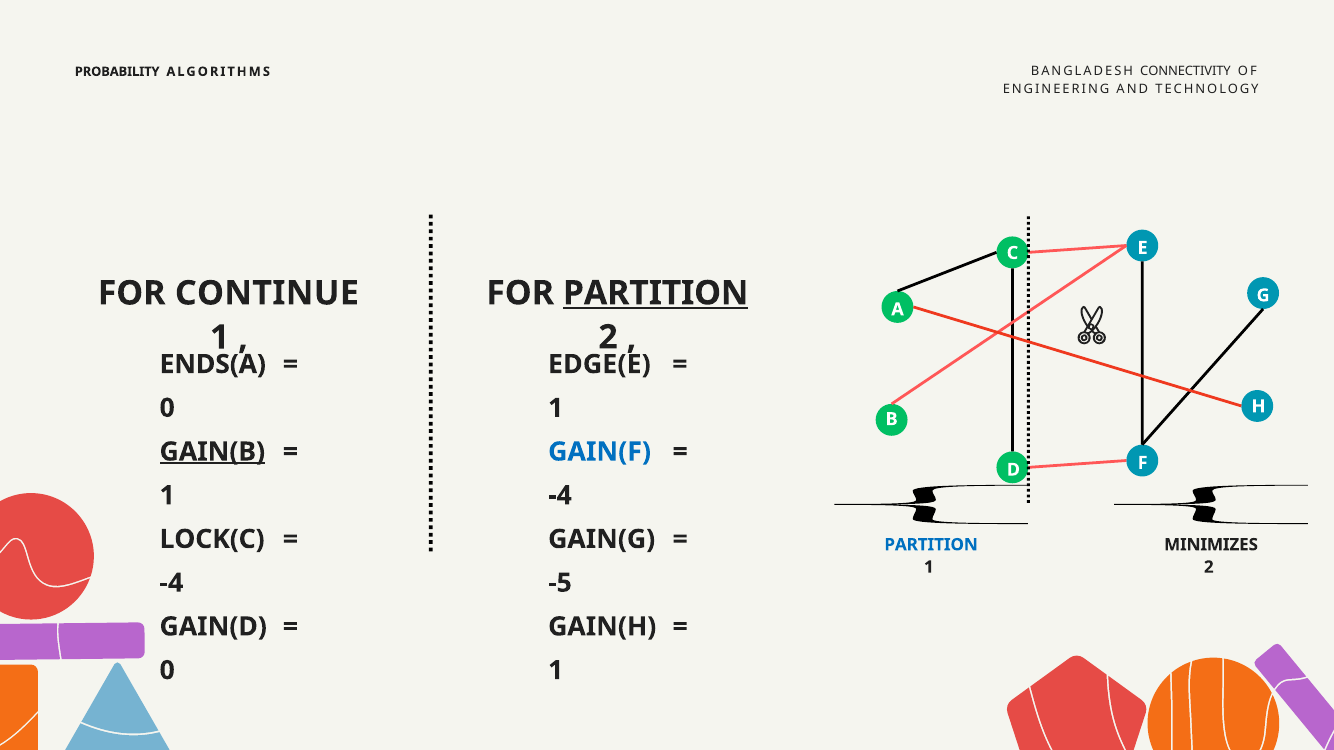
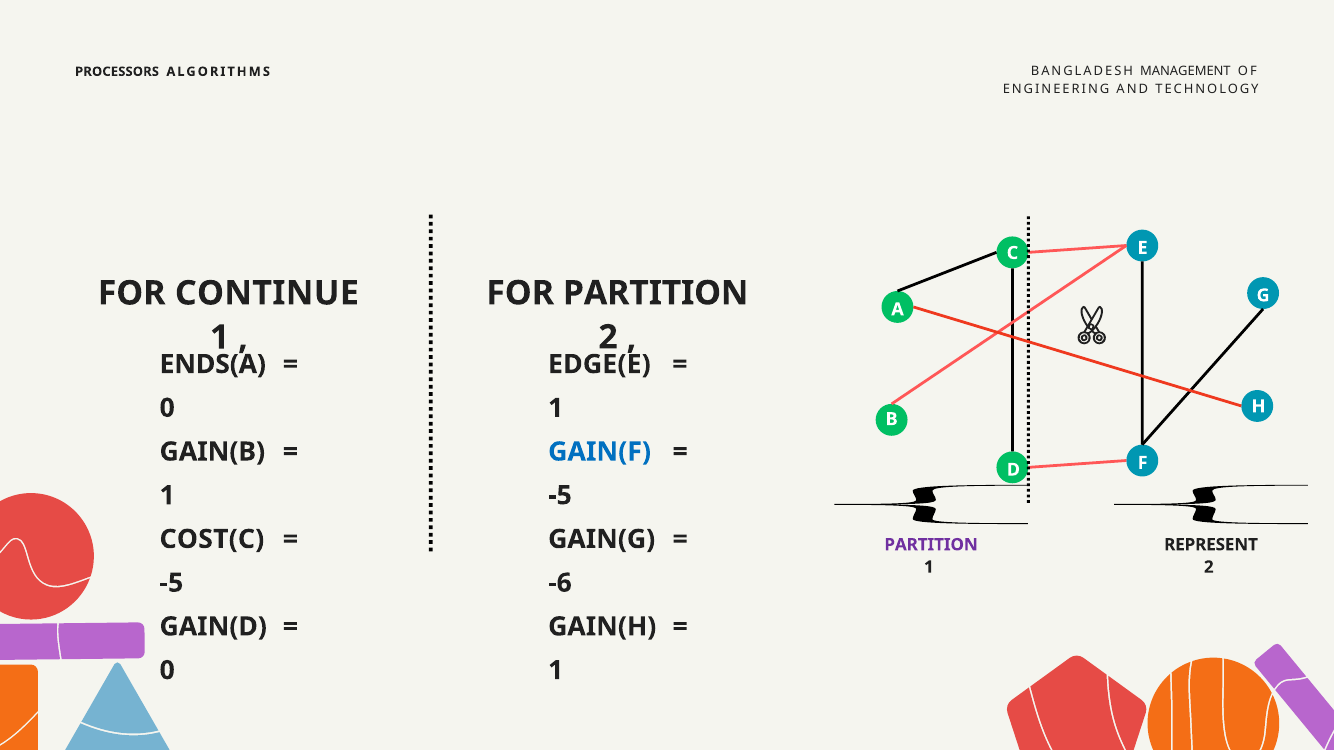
PROBABILITY: PROBABILITY -> PROCESSORS (117, 72)
CONNECTIVITY: CONNECTIVITY -> MANAGEMENT (1185, 72)
PARTITION underline: present -> none (656, 293)
GAIN(B underline: present -> none (212, 452)
-4: -4 -> -5 (560, 496)
LOCK(C: LOCK(C -> COST(C (212, 539)
PARTITION colour: blue -> purple (931, 545)
MINIMIZES: MINIMIZES -> REPRESENT (1211, 545)
-4: -4 -> -5 (171, 583)
-5: -5 -> -6 (560, 583)
